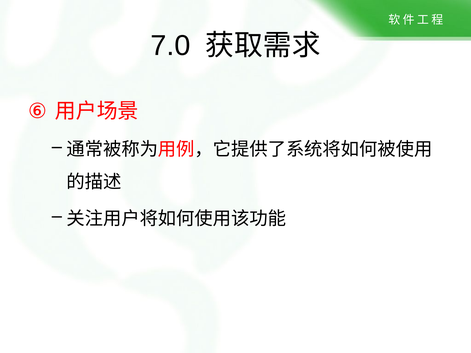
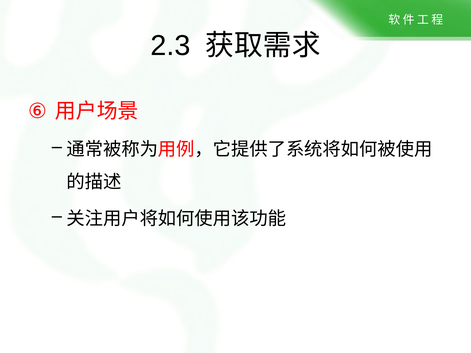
7.0: 7.0 -> 2.3 (170, 46)
